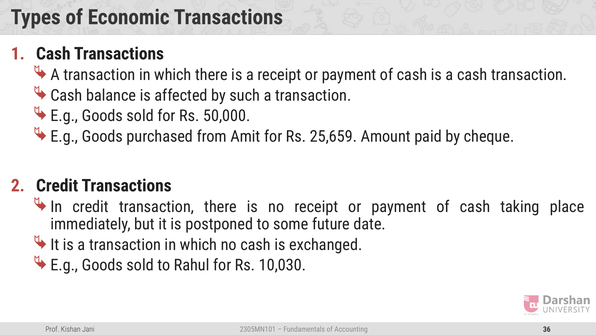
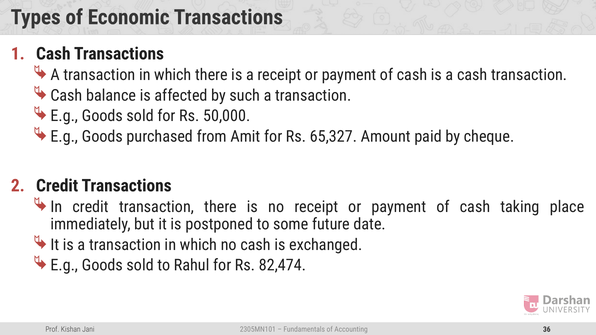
25,659: 25,659 -> 65,327 (333, 136)
10,030: 10,030 -> 82,474 (282, 265)
